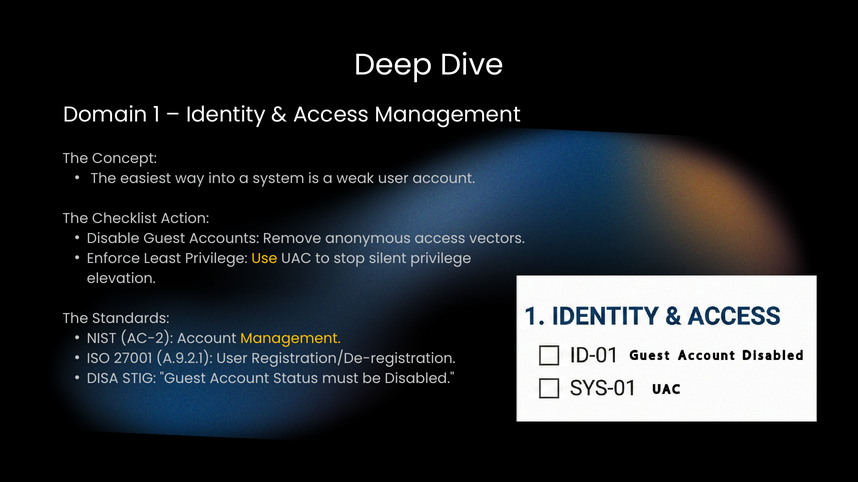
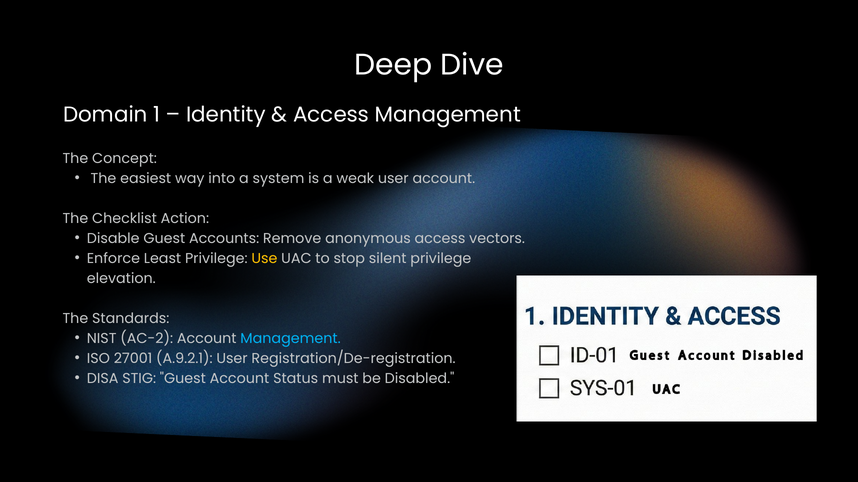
Management colour: yellow -> light blue (291, 339)
